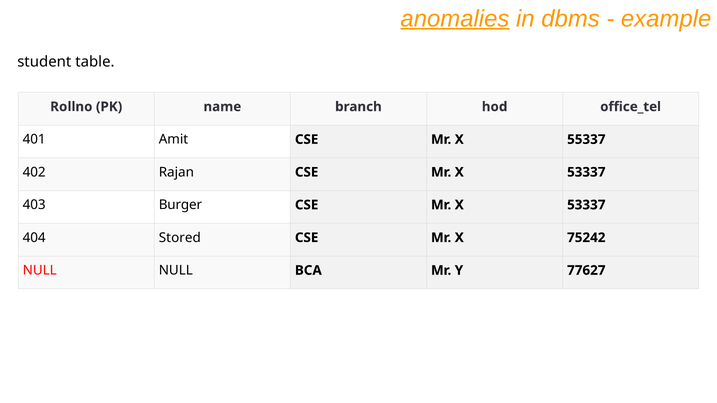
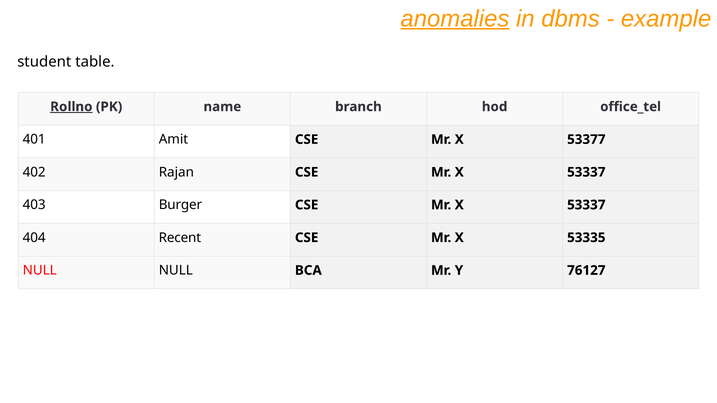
Rollno underline: none -> present (71, 107)
55337: 55337 -> 53377 (586, 140)
Stored: Stored -> Recent (180, 238)
75242: 75242 -> 53335 (586, 238)
77627: 77627 -> 76127 (586, 271)
